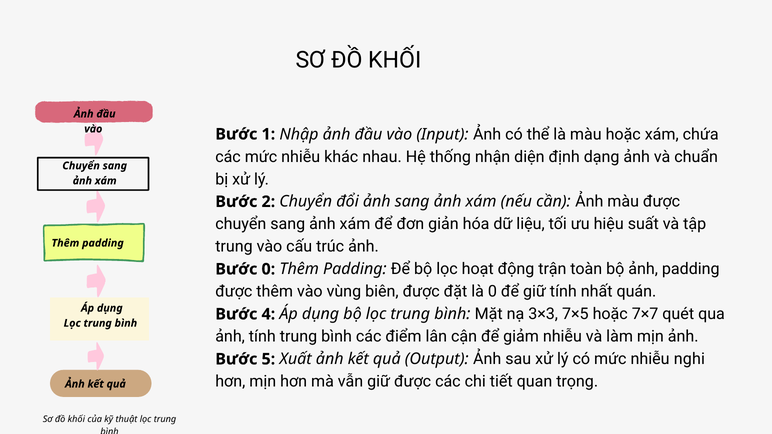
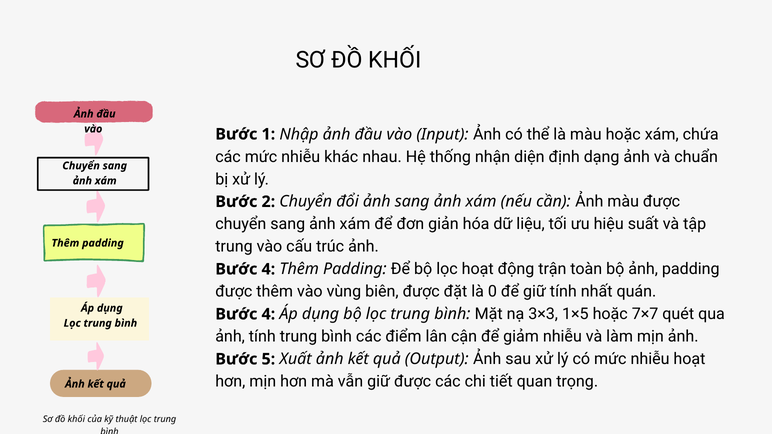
0: 0 -> 4 (268, 269)
7×5: 7×5 -> 1×5 (575, 314)
nhiễu nghi: nghi -> hoạt (689, 359)
